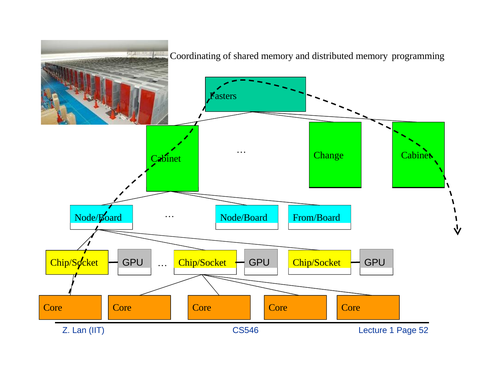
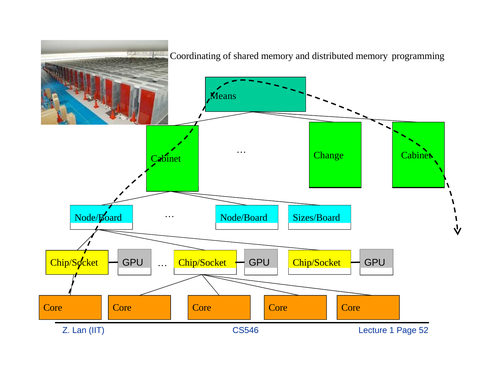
Fasters: Fasters -> Means (223, 96)
From/Board: From/Board -> Sizes/Board (316, 218)
